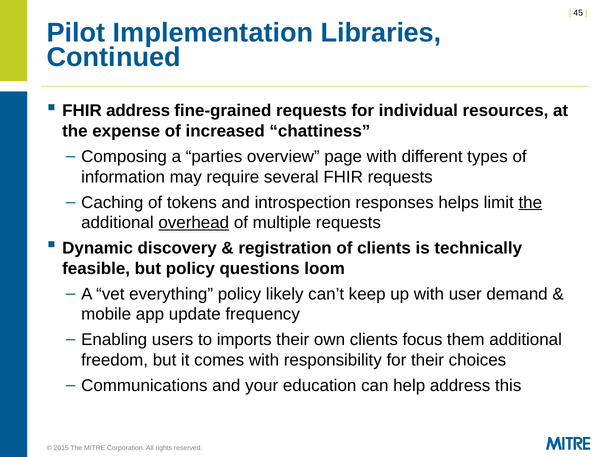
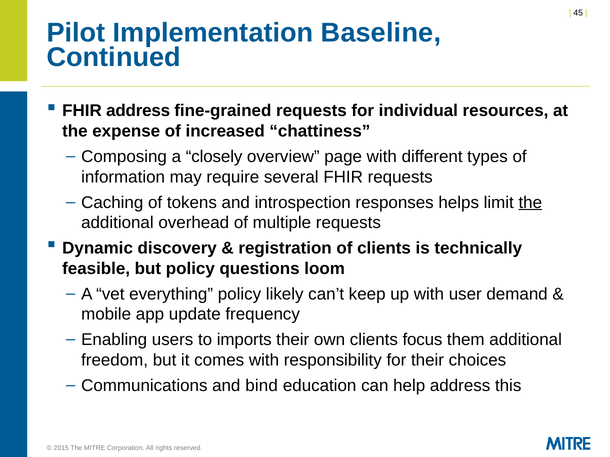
Libraries: Libraries -> Baseline (381, 33)
parties: parties -> closely (214, 157)
overhead underline: present -> none (194, 223)
your: your -> bind (262, 386)
